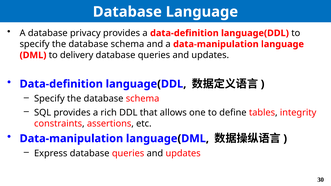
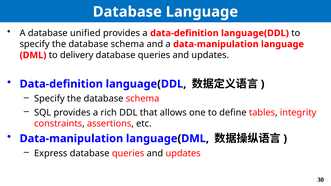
privacy: privacy -> unified (85, 33)
